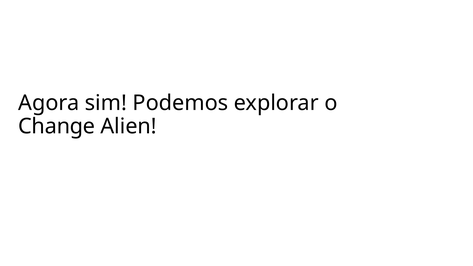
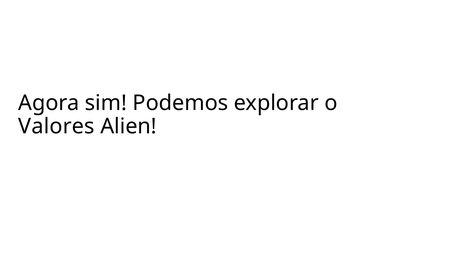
Change: Change -> Valores (56, 126)
